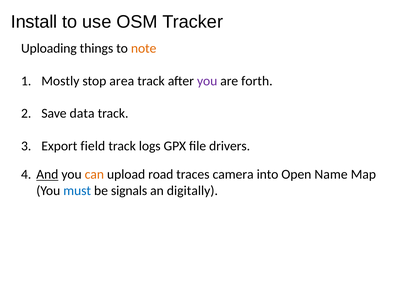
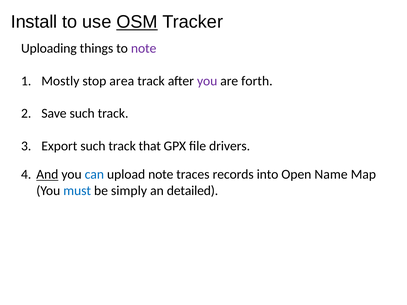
OSM underline: none -> present (137, 22)
note colour: orange -> purple (144, 48)
Save data: data -> such (82, 114)
Export field: field -> such (93, 146)
logs: logs -> that (150, 146)
can colour: orange -> blue (94, 175)
upload road: road -> note (161, 175)
camera: camera -> records (233, 175)
signals: signals -> simply (129, 191)
digitally: digitally -> detailed (193, 191)
